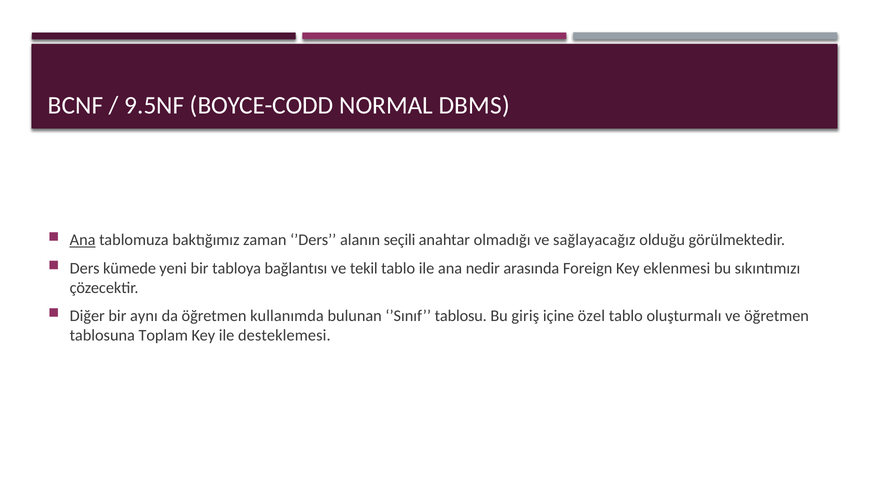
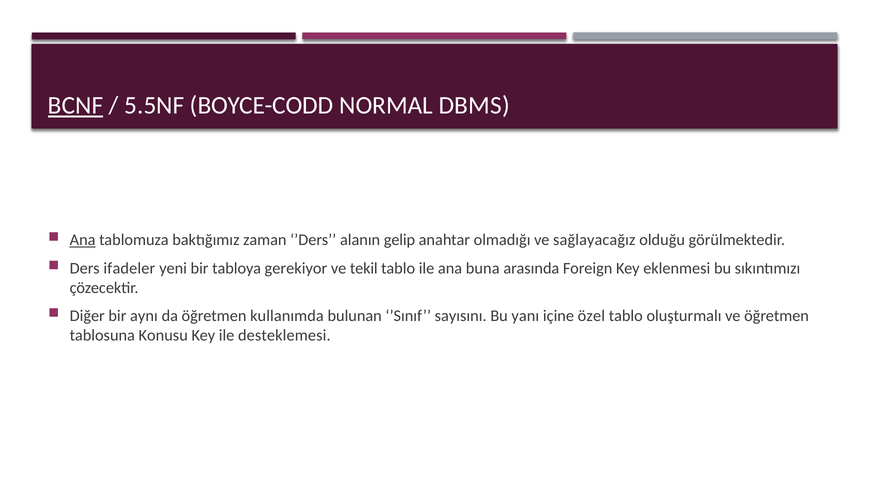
BCNF underline: none -> present (76, 106)
9.5NF: 9.5NF -> 5.5NF (154, 106)
seçili: seçili -> gelip (399, 240)
kümede: kümede -> ifadeler (129, 268)
bağlantısı: bağlantısı -> gerekiyor (296, 268)
nedir: nedir -> buna (483, 268)
tablosu: tablosu -> sayısını (461, 316)
giriş: giriş -> yanı (525, 316)
Toplam: Toplam -> Konusu (163, 335)
